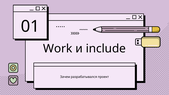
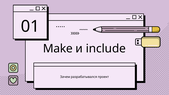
Work: Work -> Make (58, 49)
